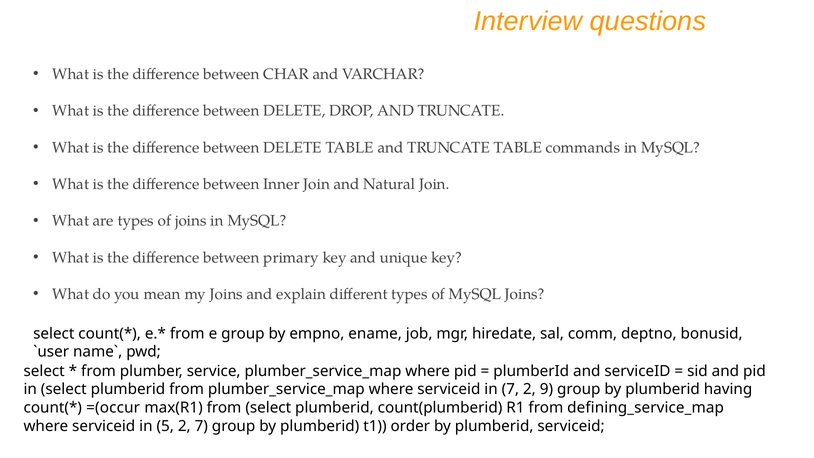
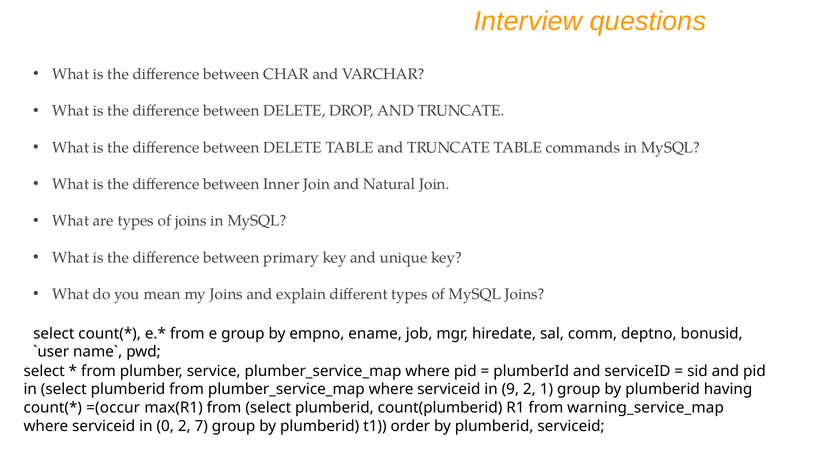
in 7: 7 -> 9 (510, 389)
9: 9 -> 1 (546, 389)
defining_service_map: defining_service_map -> warning_service_map (646, 408)
5: 5 -> 0 (165, 426)
